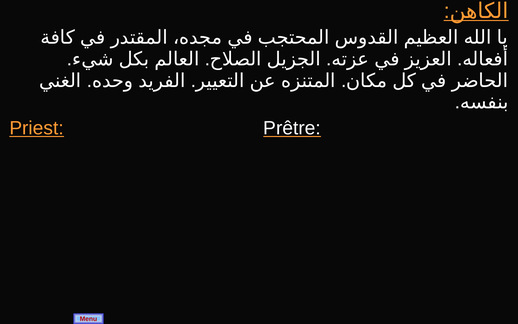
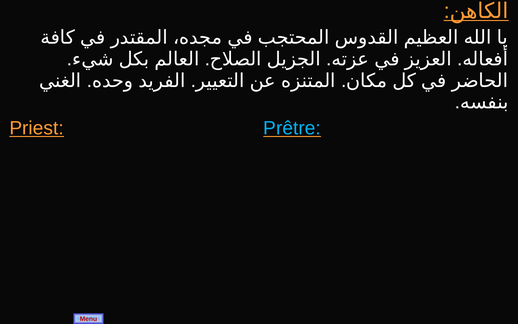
Prêtre colour: white -> light blue (292, 128)
